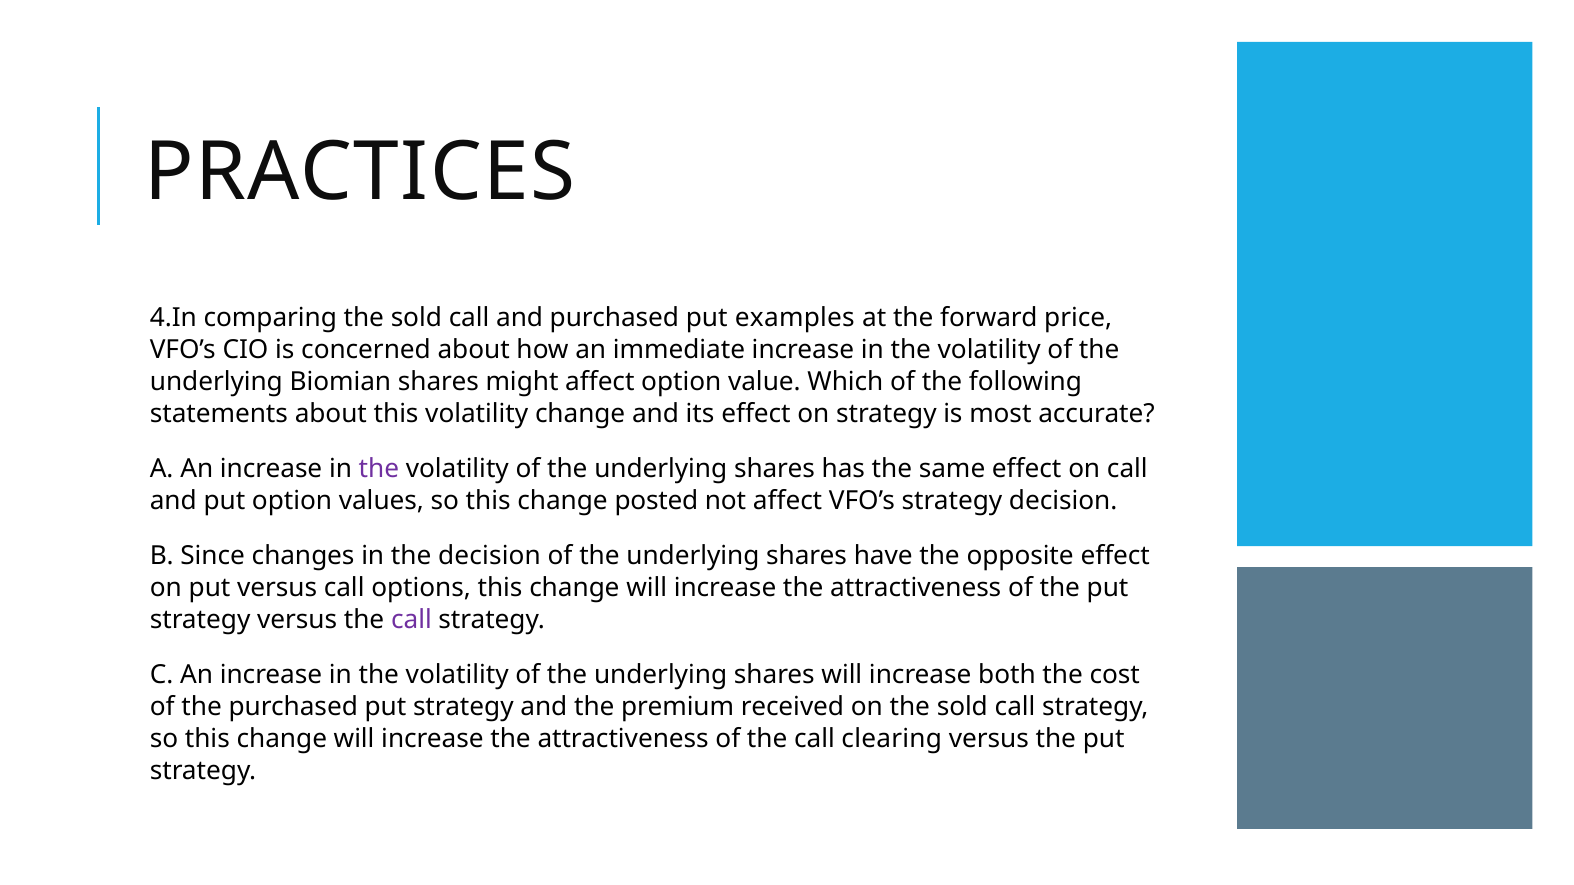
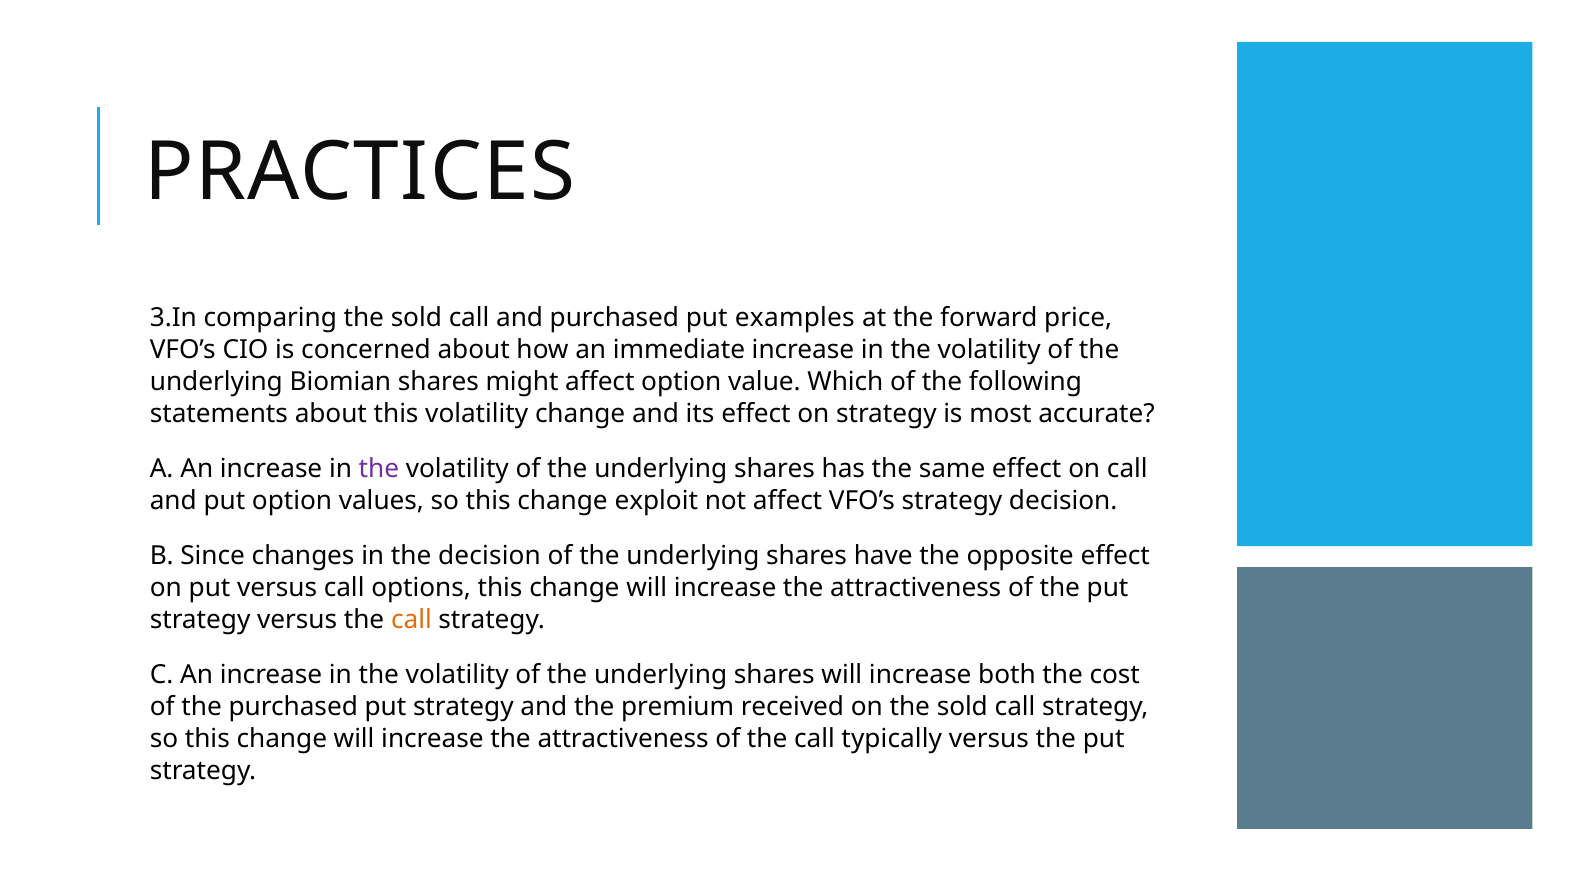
4.In: 4.In -> 3.In (173, 318)
posted: posted -> exploit (656, 501)
call colour: purple -> orange (411, 620)
clearing: clearing -> typically (892, 739)
